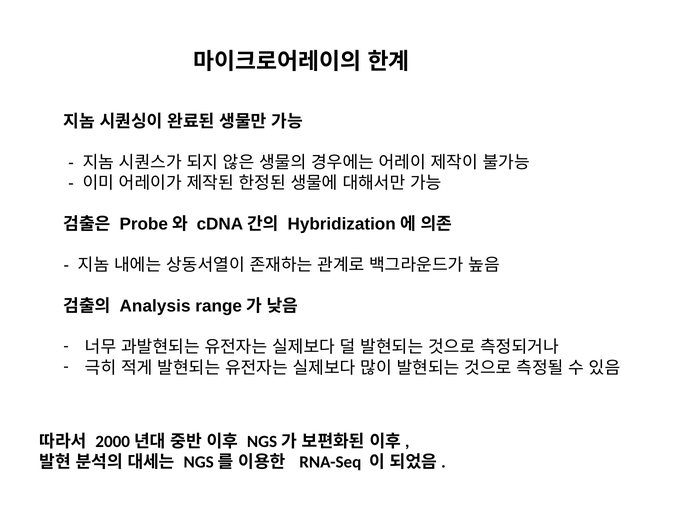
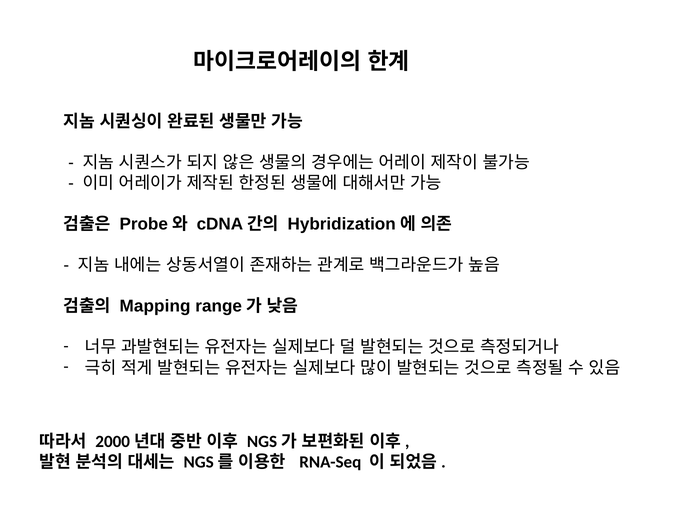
Analysis: Analysis -> Mapping (155, 306)
